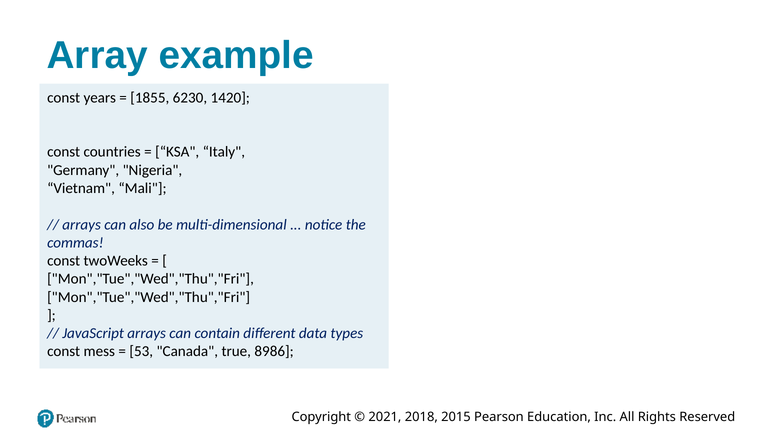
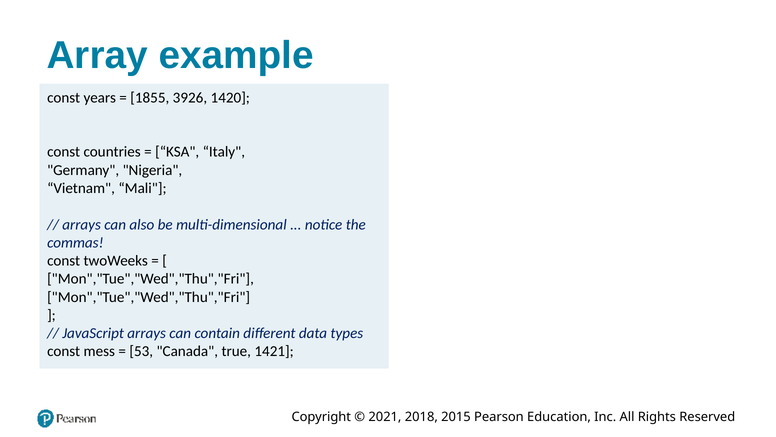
6230: 6230 -> 3926 (190, 97)
8986: 8986 -> 1421 (274, 351)
